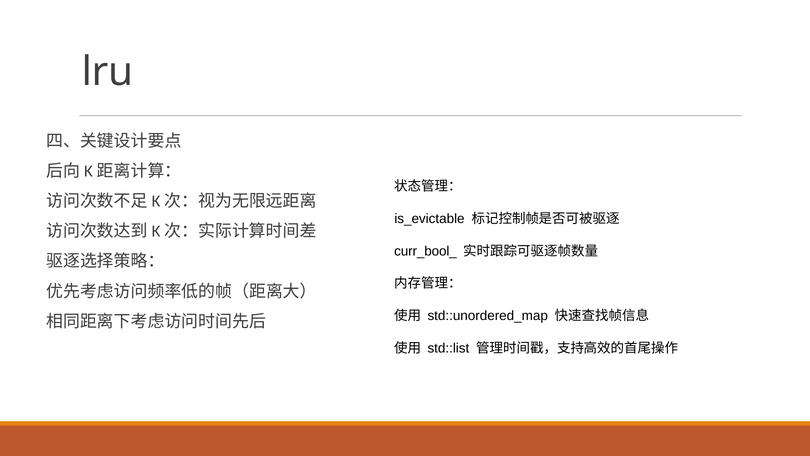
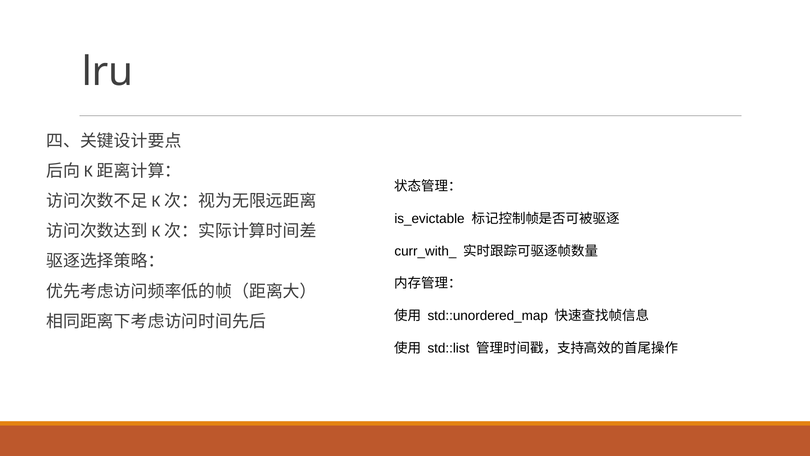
curr_bool_: curr_bool_ -> curr_with_ (425, 251)
